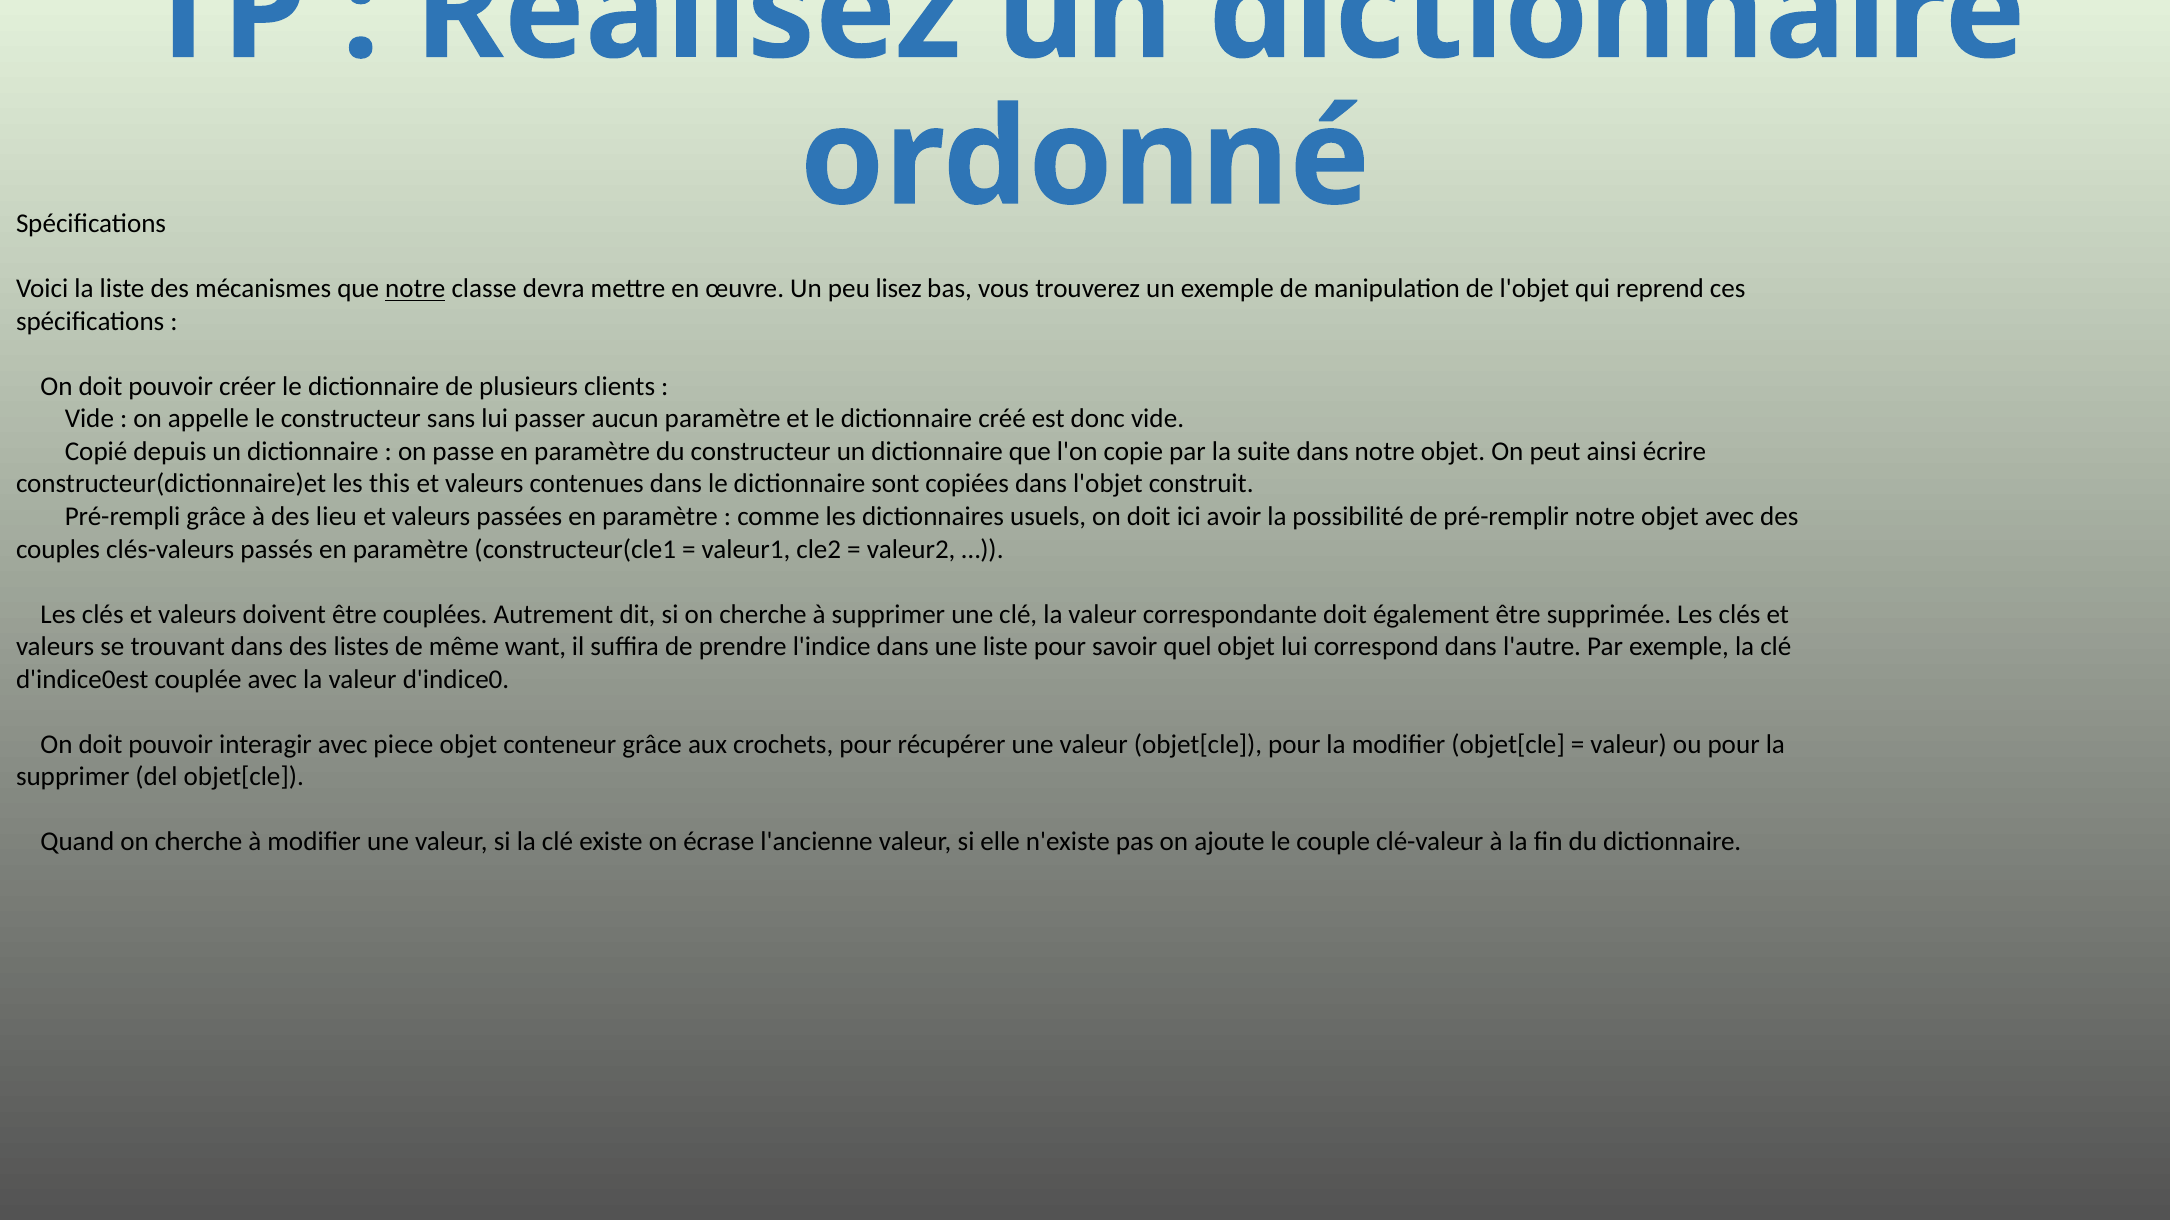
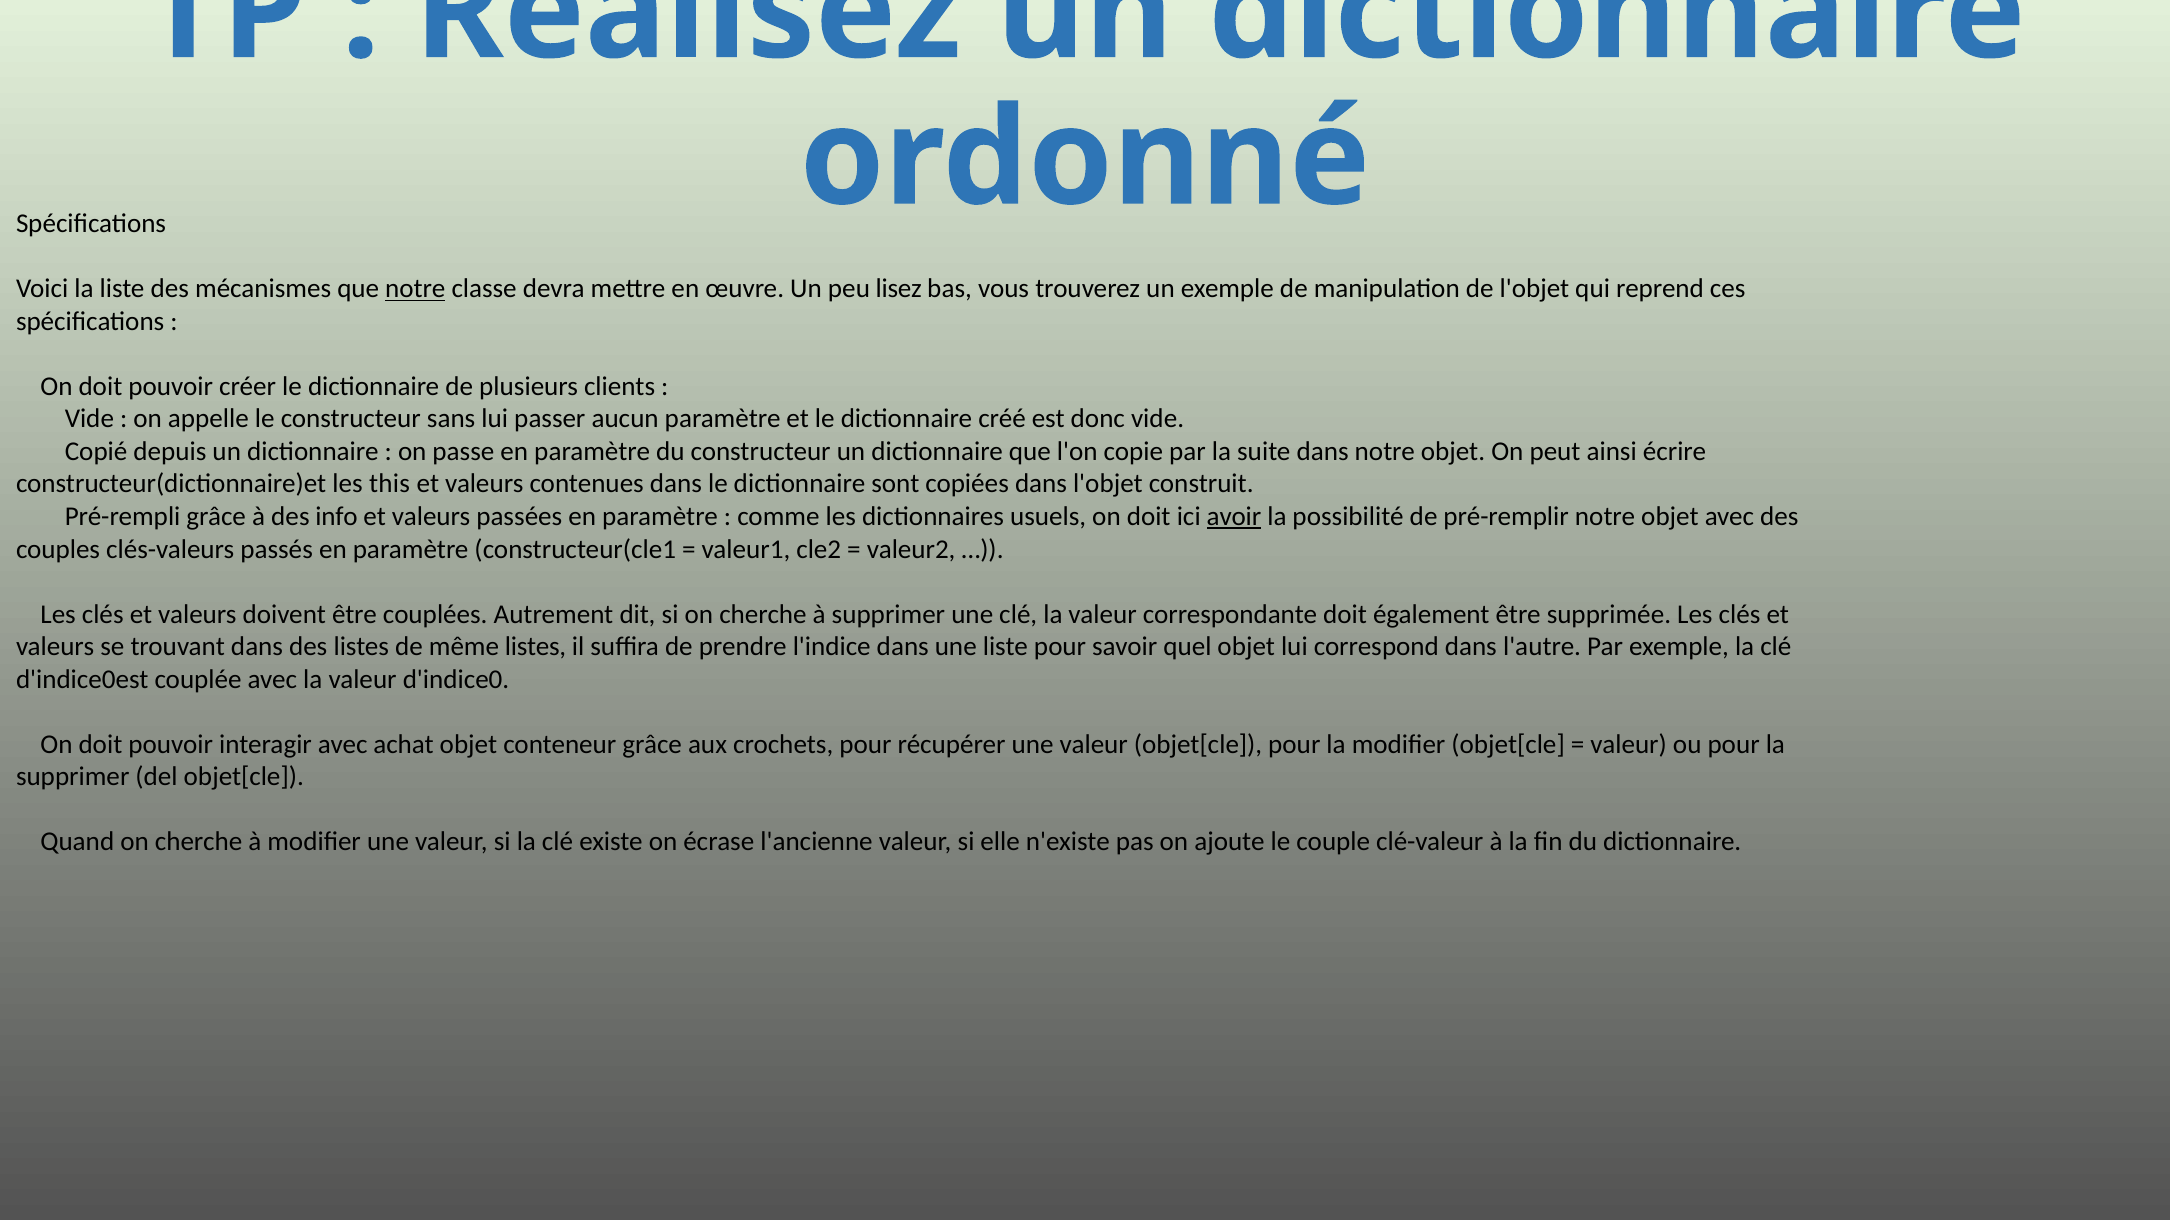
lieu: lieu -> info (337, 517)
avoir underline: none -> present (1234, 517)
même want: want -> listes (536, 647)
piece: piece -> achat (404, 745)
